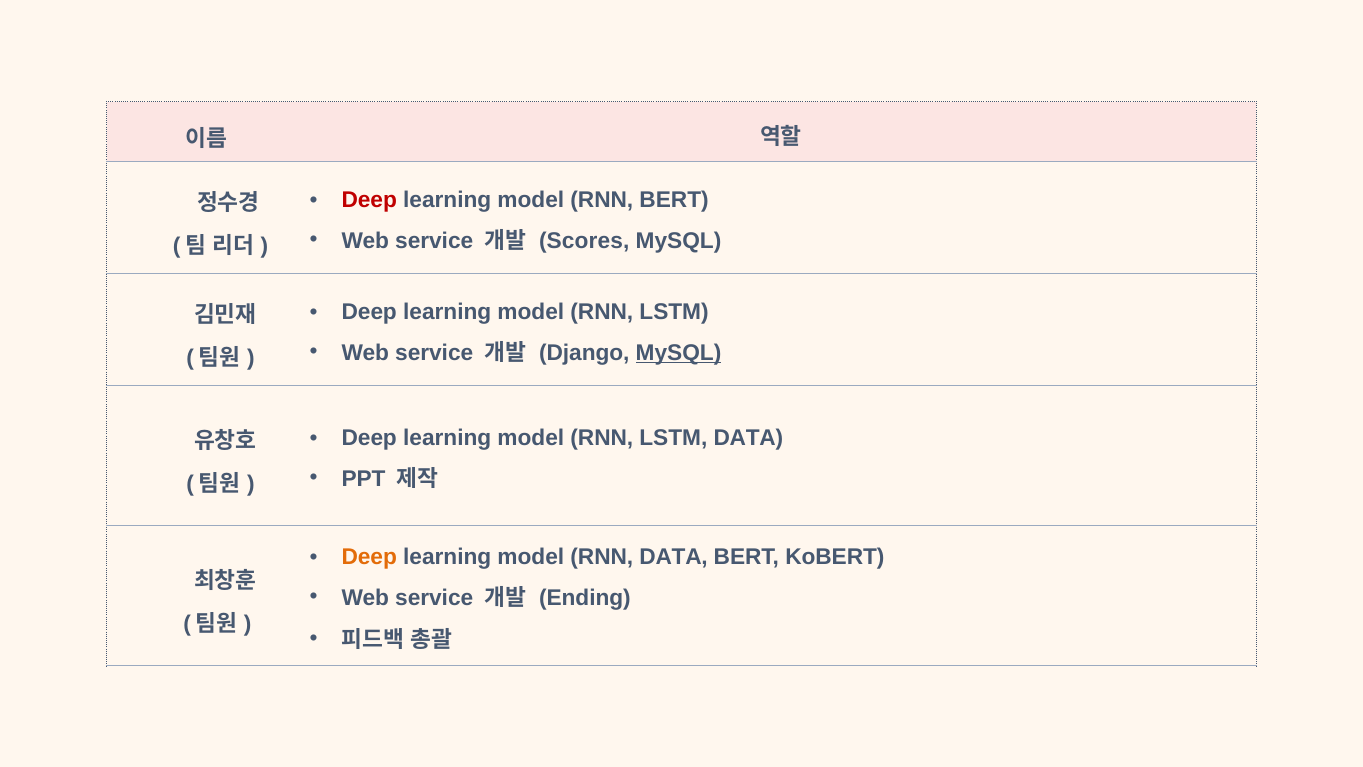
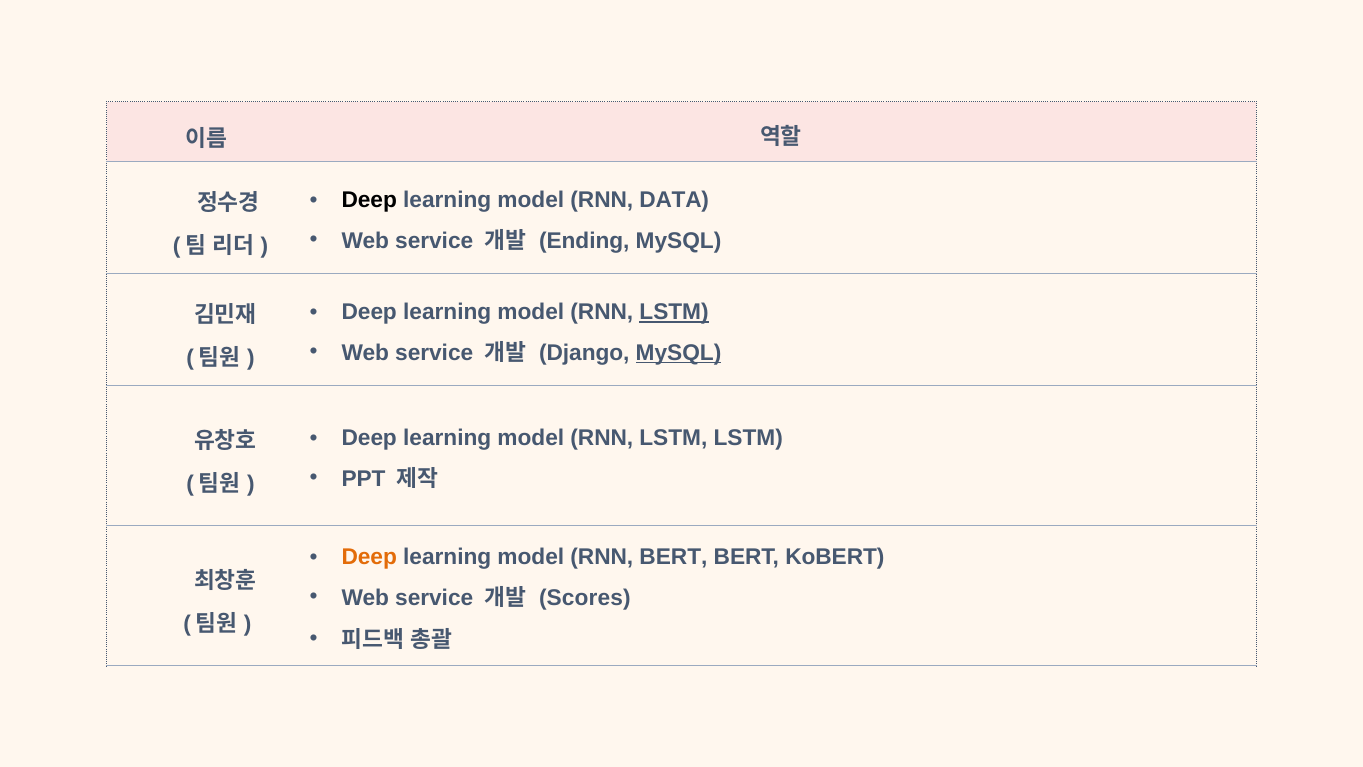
Deep colour: red -> black (369, 200)
RNN BERT: BERT -> DATA (674, 200)
Scores: Scores -> Ending (584, 241)
LSTM underline: none -> present (674, 312)
LSTM DATA: DATA -> LSTM (748, 438)
RNN DATA: DATA -> BERT (673, 557)
Ending: Ending -> Scores (585, 598)
